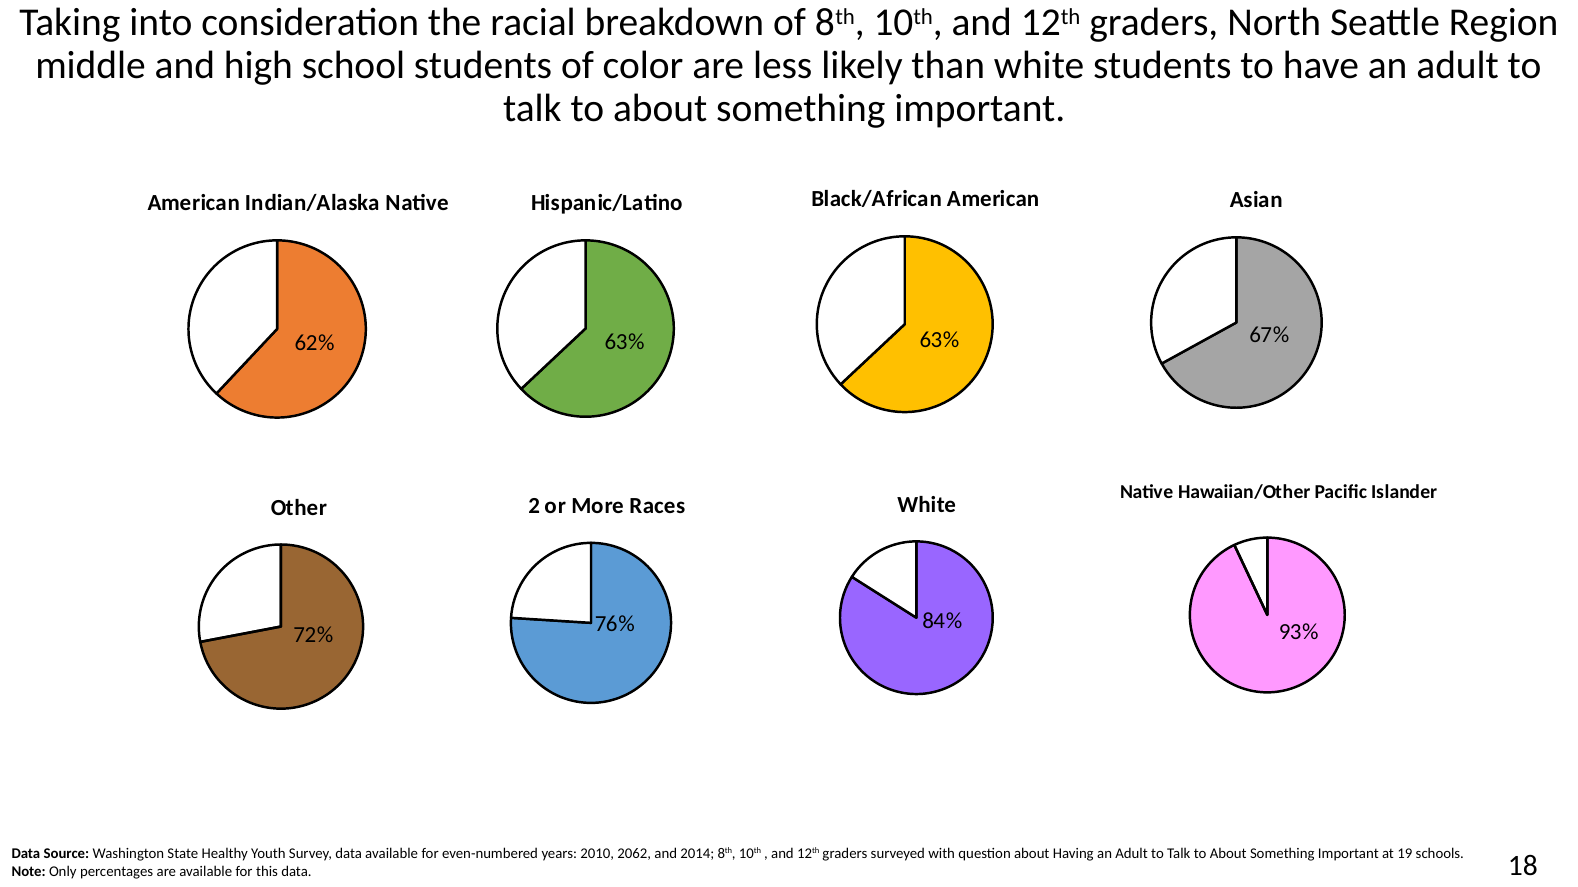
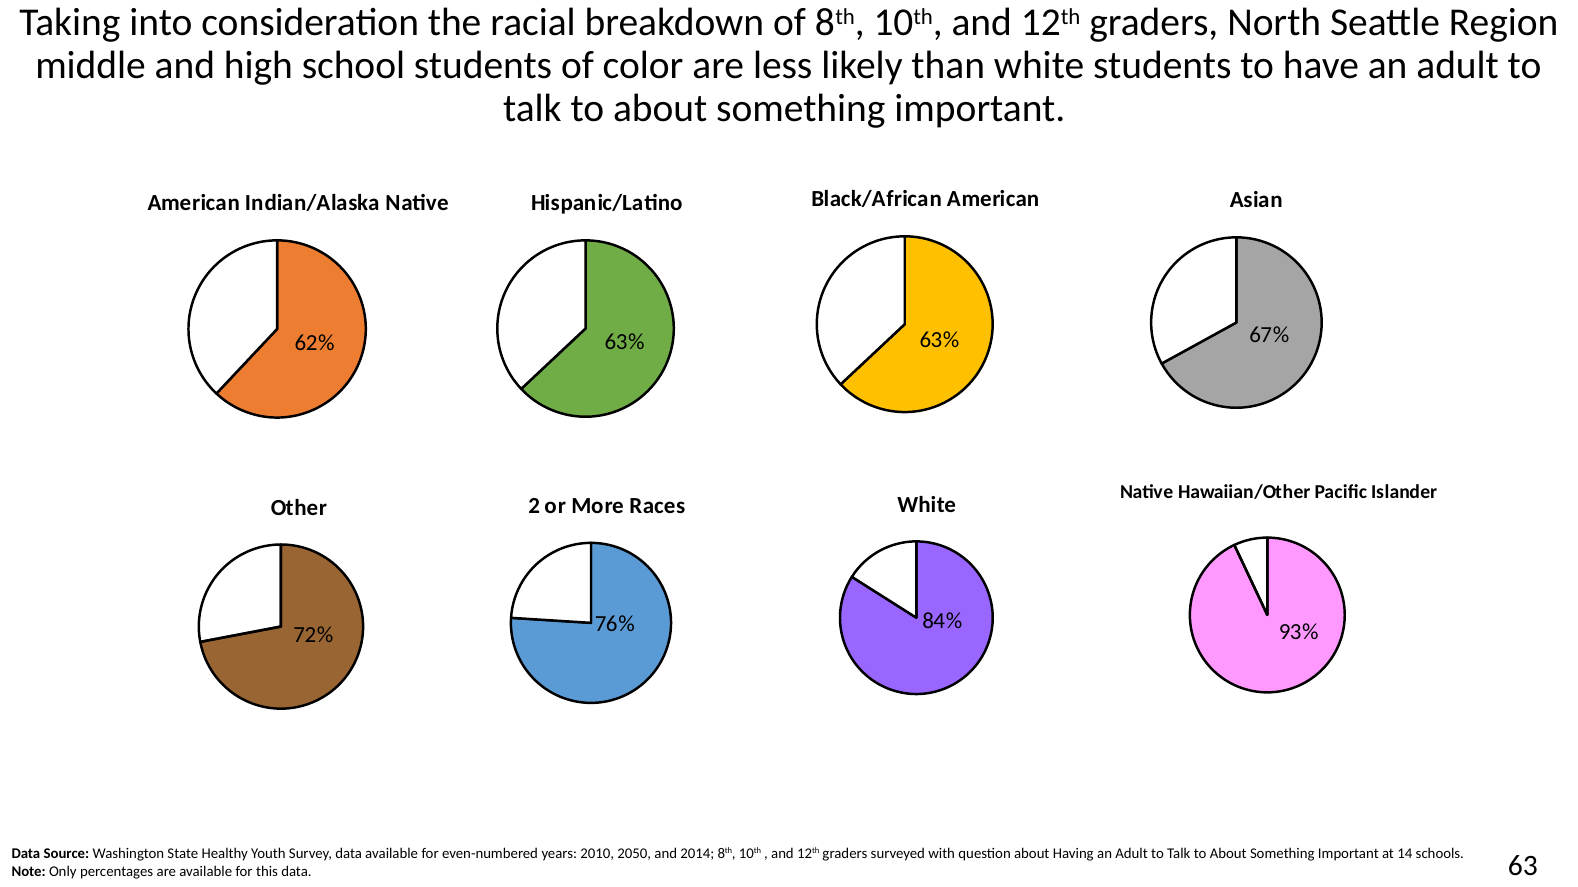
2062: 2062 -> 2050 (634, 854)
19: 19 -> 14 (1405, 854)
18: 18 -> 63 (1523, 866)
